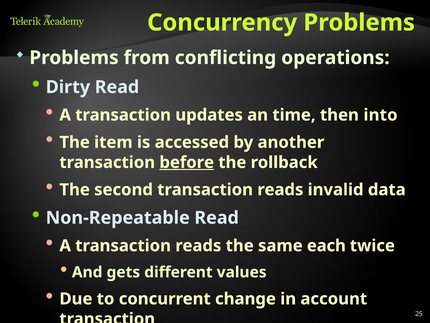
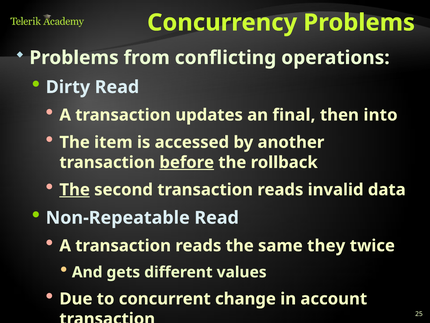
time: time -> final (294, 115)
The underline: none -> present (75, 189)
each: each -> they (326, 245)
